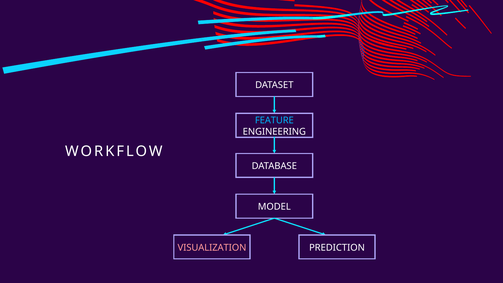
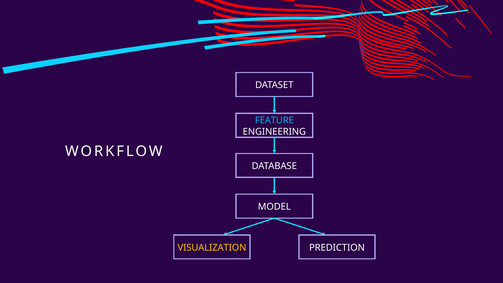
VISUALIZATION colour: pink -> yellow (212, 248)
